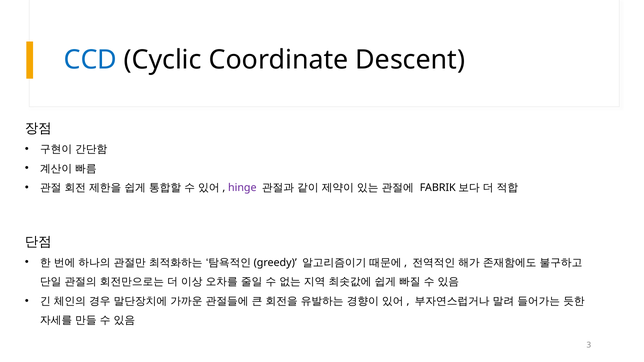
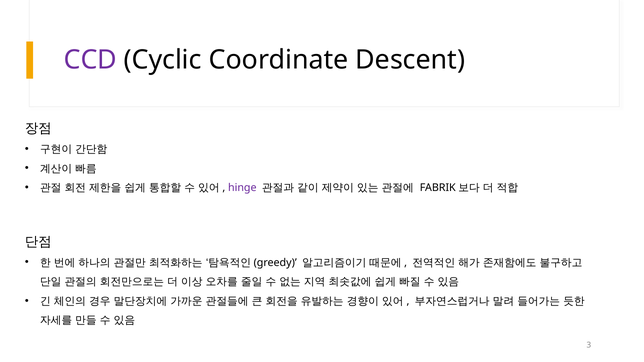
CCD colour: blue -> purple (90, 60)
